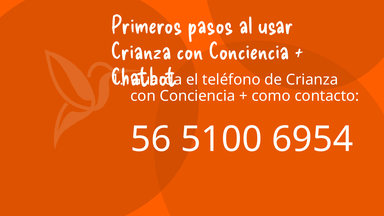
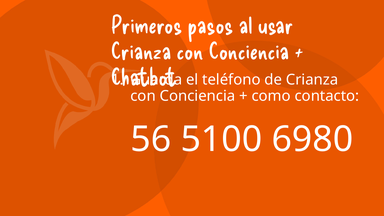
6954: 6954 -> 6980 (312, 139)
